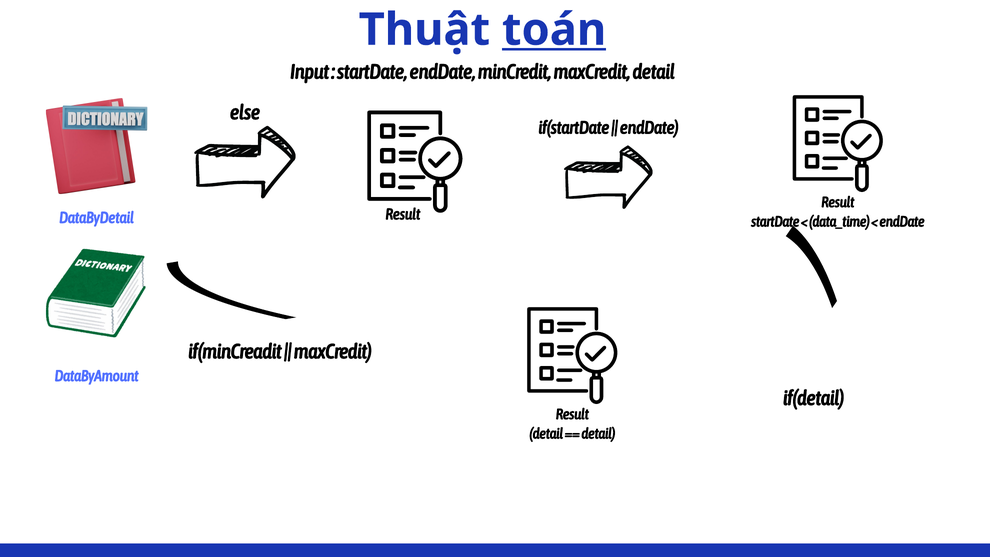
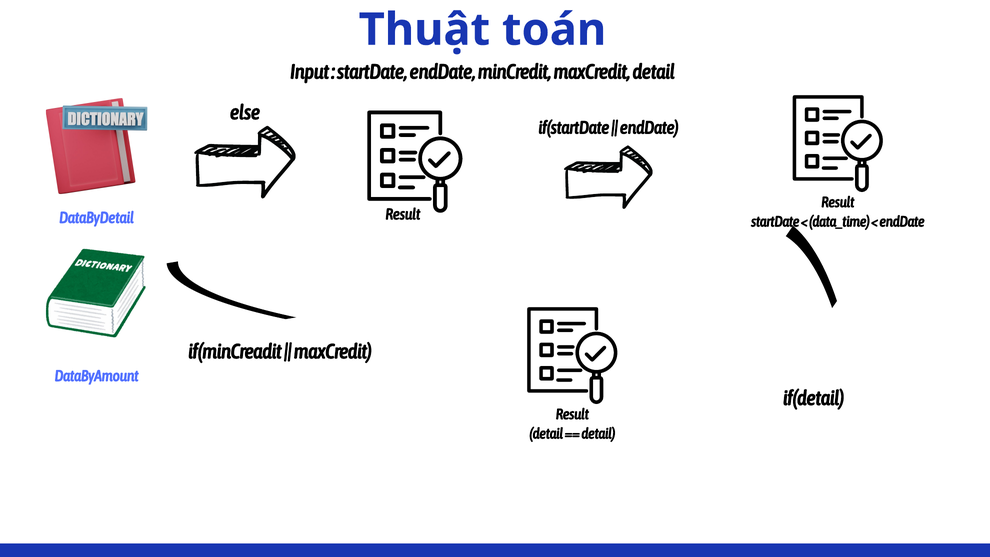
toán underline: present -> none (554, 30)
